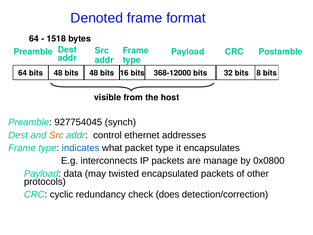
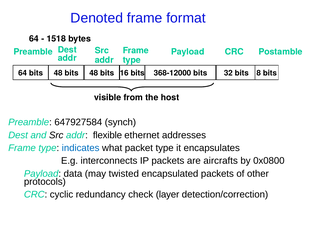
927754045: 927754045 -> 647927584 (78, 122)
Src colour: orange -> black (56, 135)
control: control -> flexible (107, 135)
manage: manage -> aircrafts (221, 161)
does: does -> layer (168, 194)
